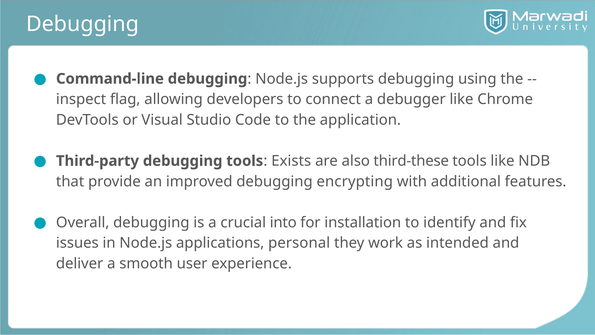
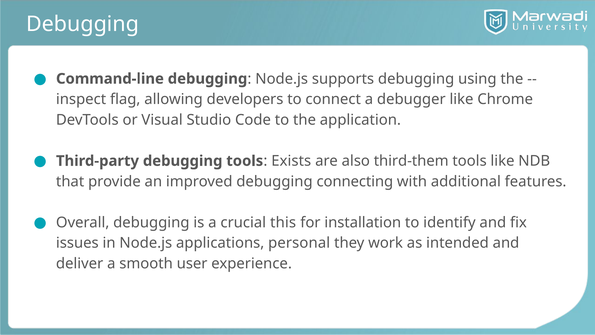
third-these: third-these -> third-them (411, 161)
encrypting: encrypting -> connecting (355, 181)
into: into -> this (283, 222)
